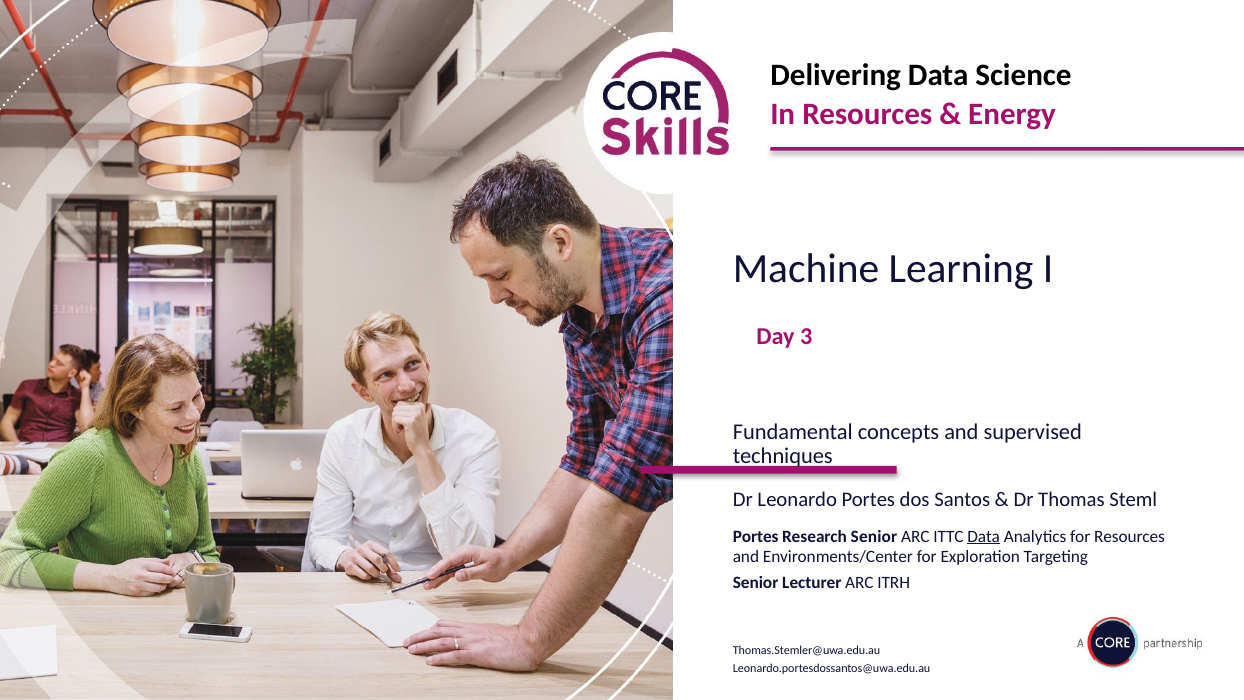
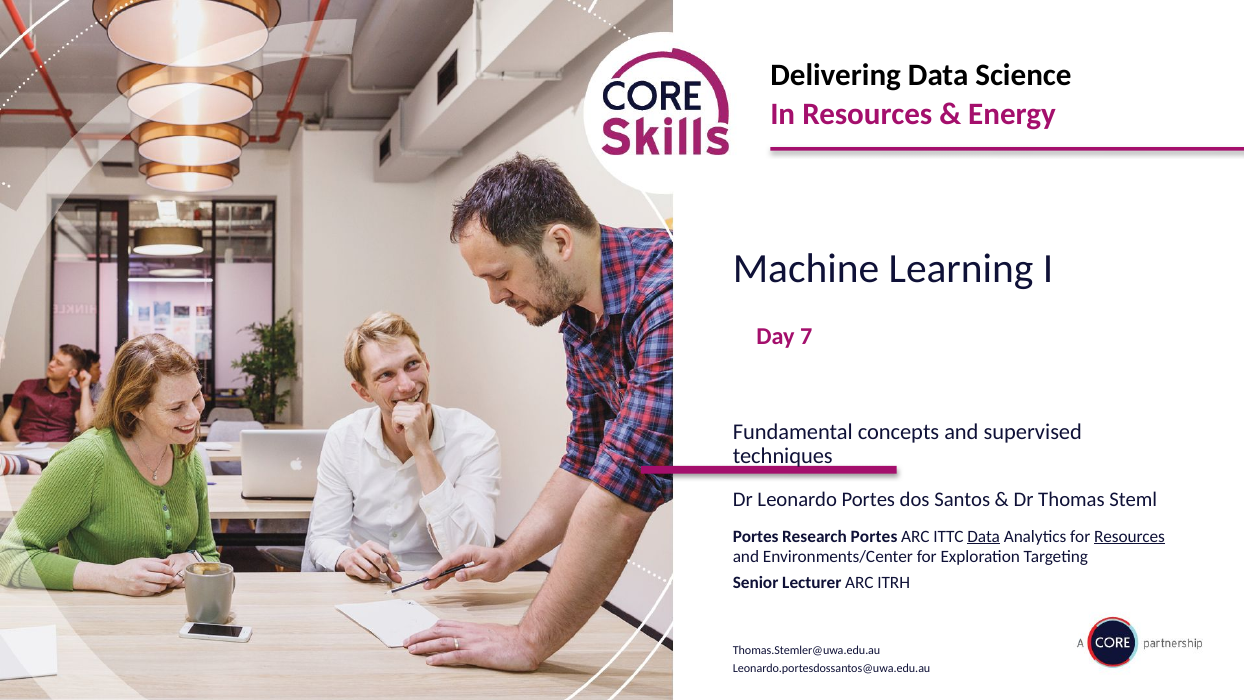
3: 3 -> 7 (806, 337)
Research Senior: Senior -> Portes (874, 536)
Resources underline: none -> present (1130, 536)
